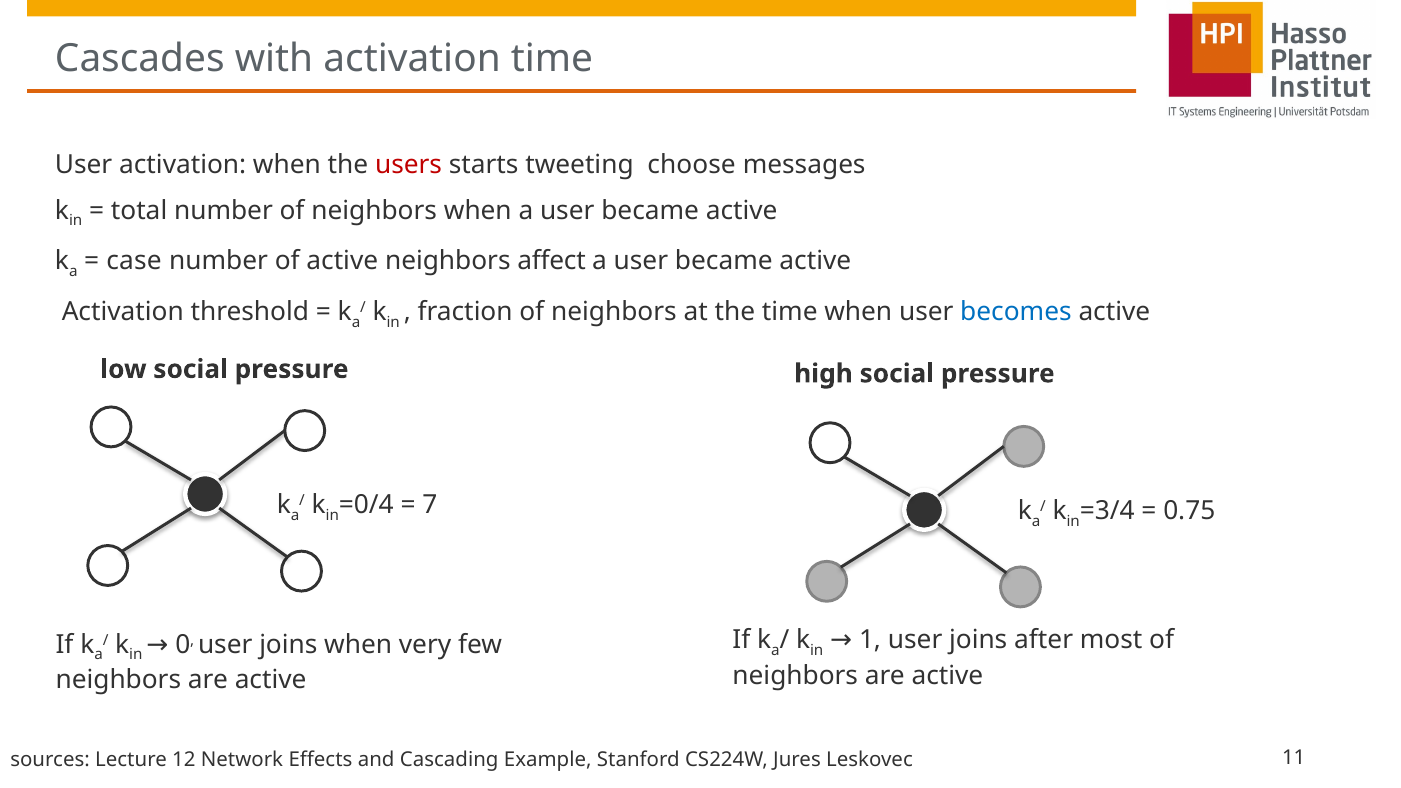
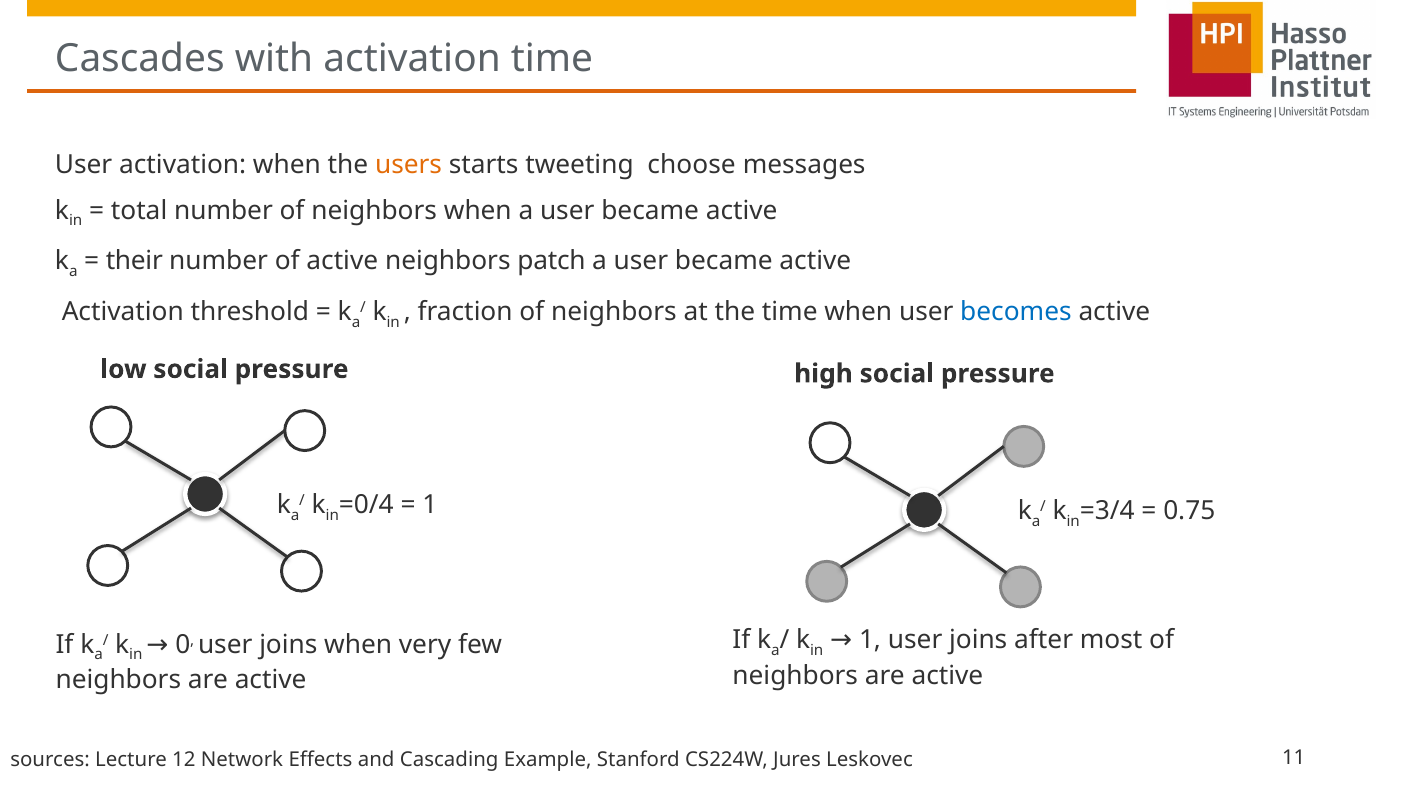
users colour: red -> orange (409, 164)
case: case -> their (134, 261)
affect: affect -> patch (552, 261)
7: 7 -> 1 (430, 505)
